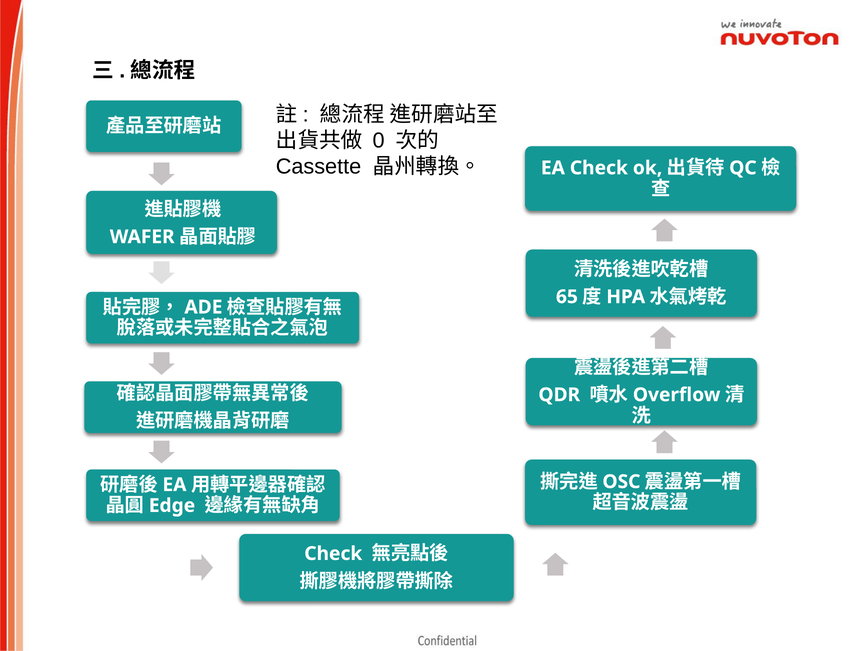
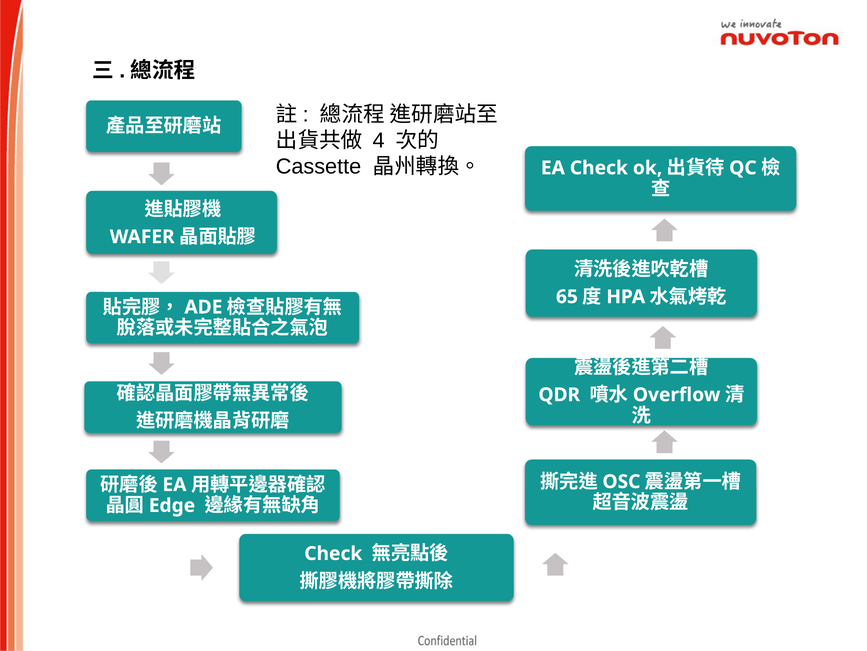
0: 0 -> 4 (379, 140)
